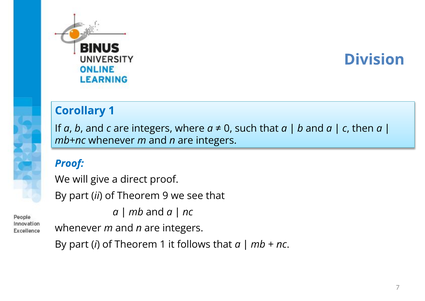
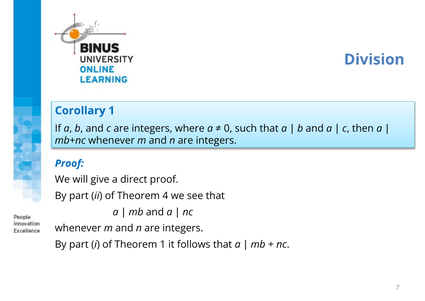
9: 9 -> 4 (165, 196)
